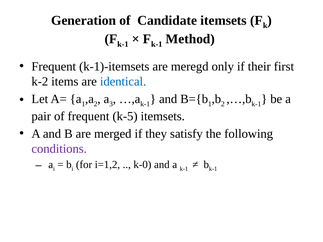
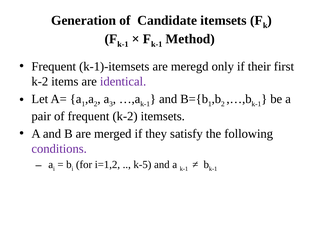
identical colour: blue -> purple (123, 82)
frequent k-5: k-5 -> k-2 (125, 116)
k-0: k-0 -> k-5 (142, 165)
